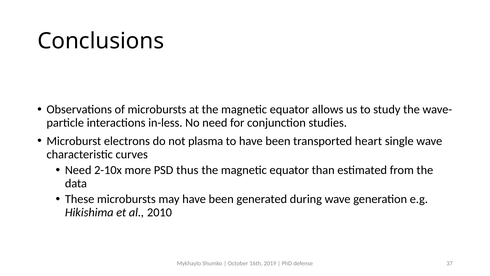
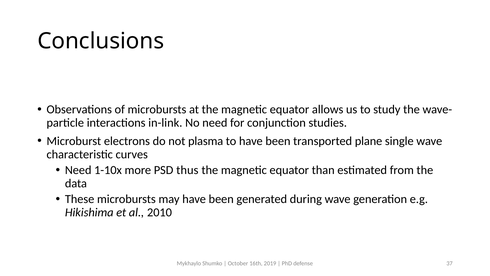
in-less: in-less -> in-link (165, 123)
heart: heart -> plane (369, 141)
2-10x: 2-10x -> 1-10x (108, 170)
